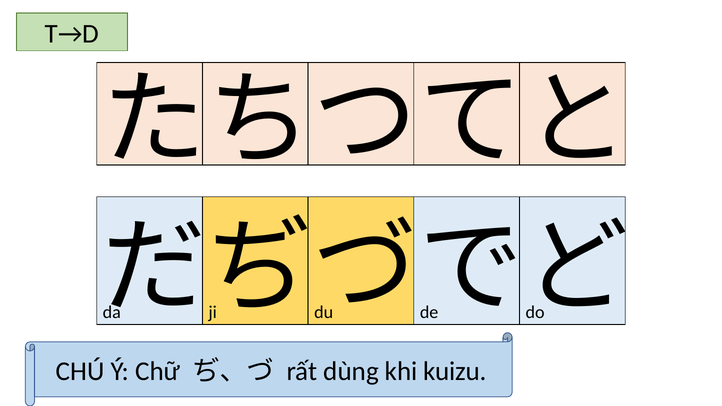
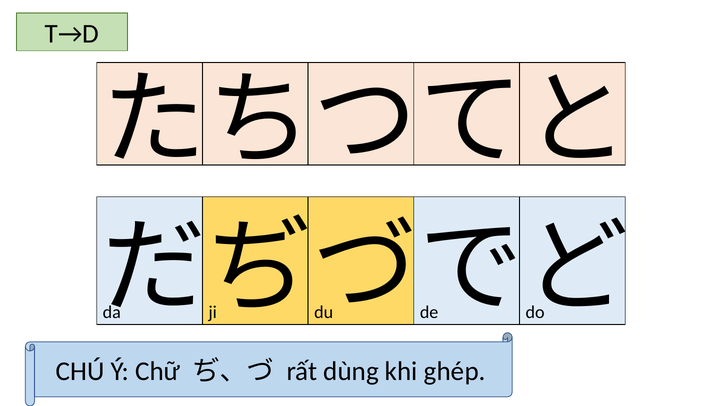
kuizu: kuizu -> ghép (455, 371)
